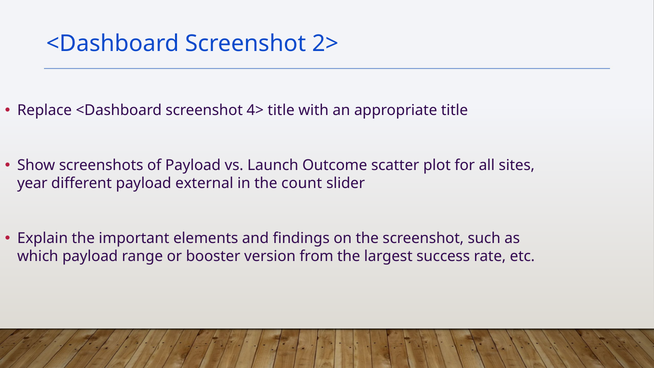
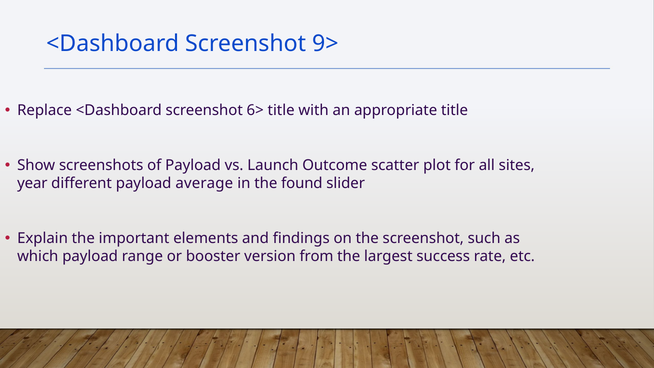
2>: 2> -> 9> (325, 44)
4>: 4> -> 6> (255, 110)
external: external -> average (204, 183)
count: count -> found (302, 183)
